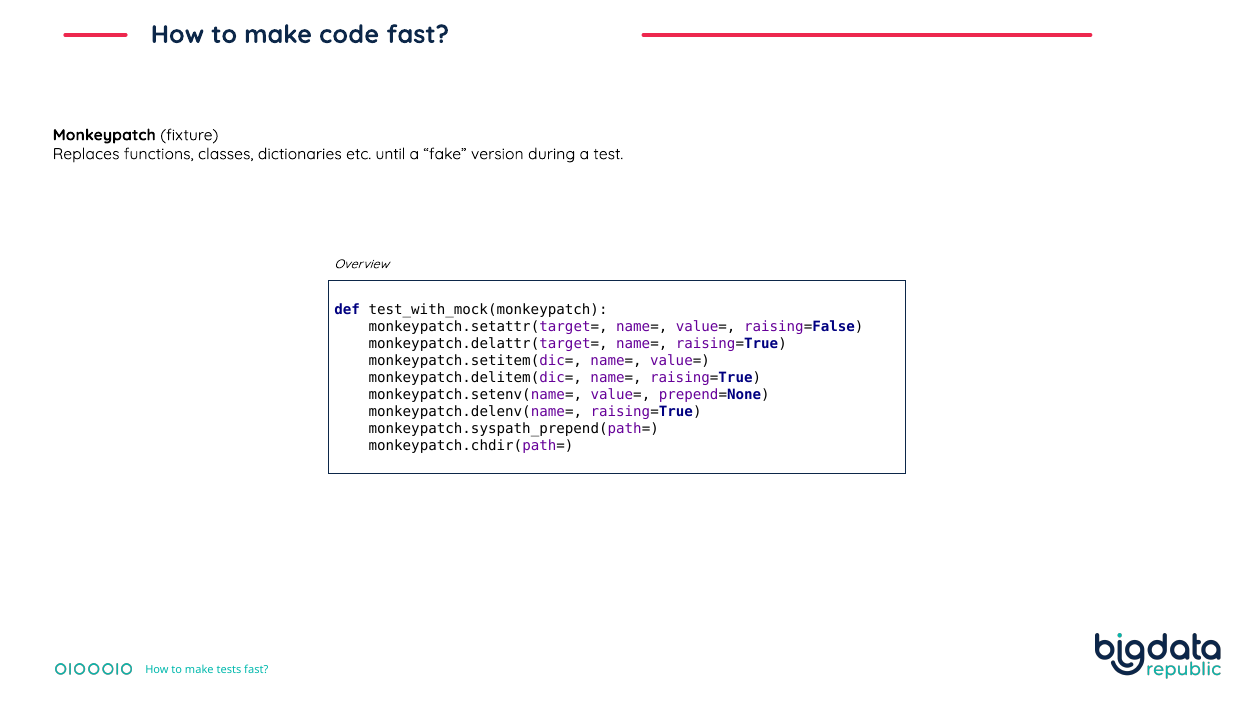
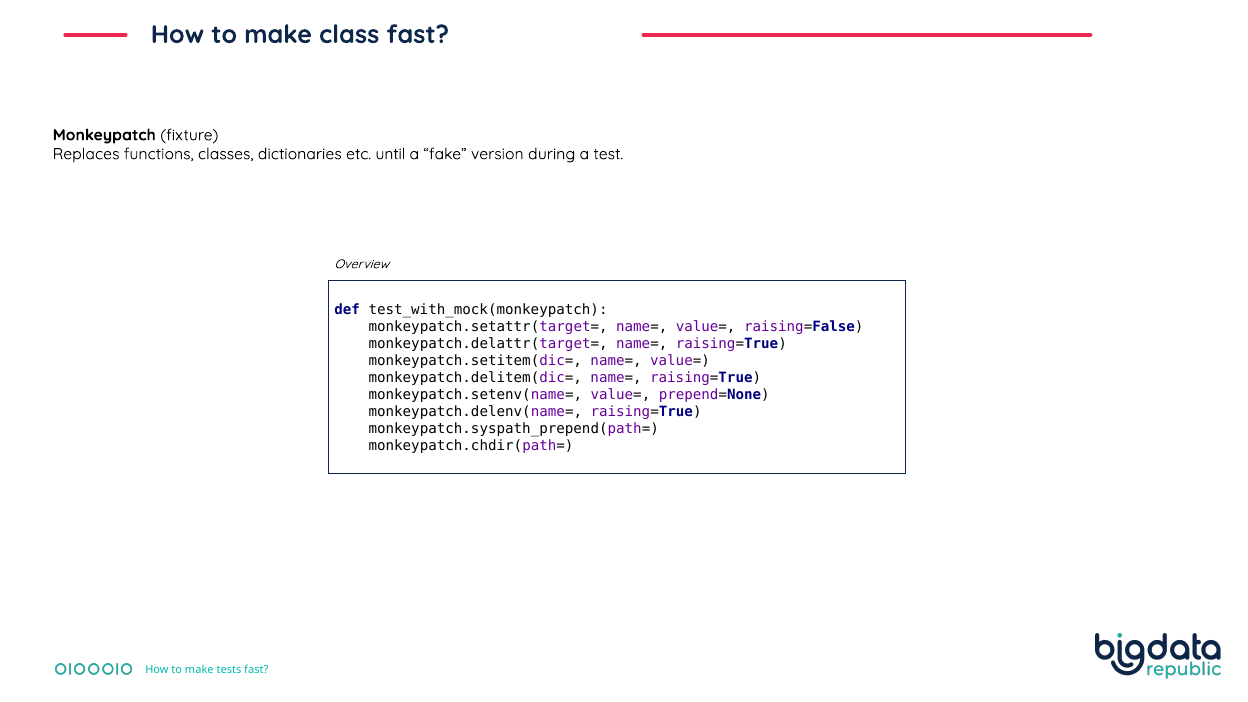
code: code -> class (349, 35)
